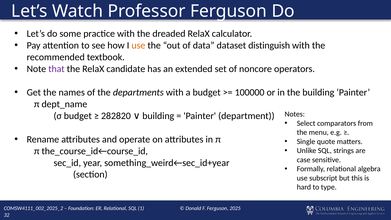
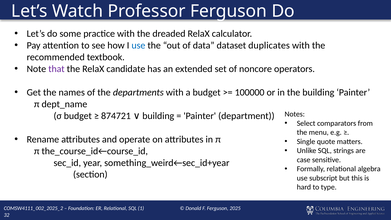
use colour: orange -> blue (138, 45)
distinguish: distinguish -> duplicates (269, 45)
282820: 282820 -> 874721 (116, 116)
